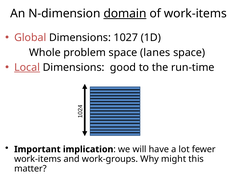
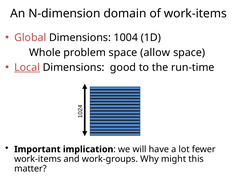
domain underline: present -> none (125, 13)
1027: 1027 -> 1004 (126, 38)
lanes: lanes -> allow (155, 53)
